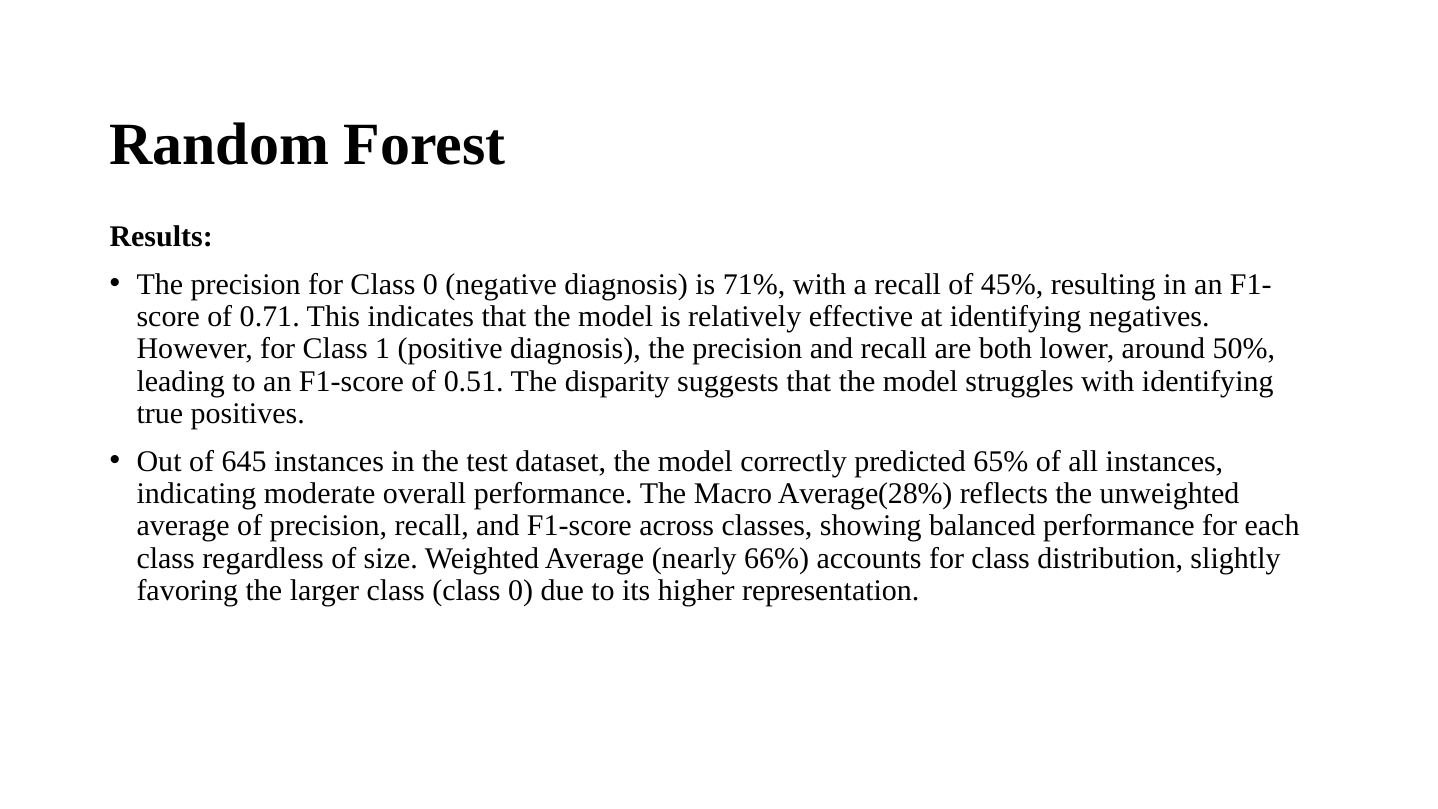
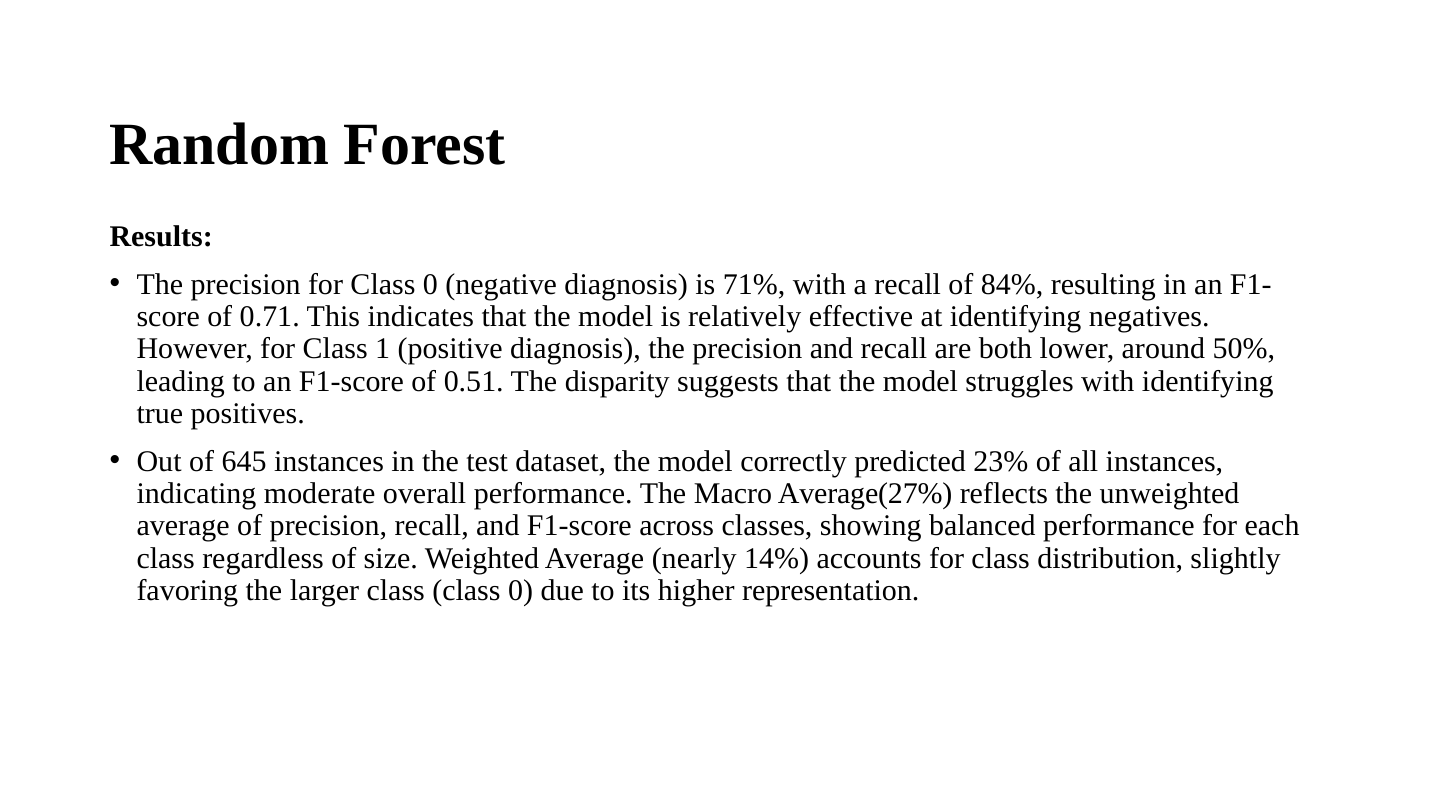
45%: 45% -> 84% (1012, 284)
65%: 65% -> 23% (1001, 461)
Average(28%: Average(28% -> Average(27% (865, 494)
66%: 66% -> 14% (777, 558)
